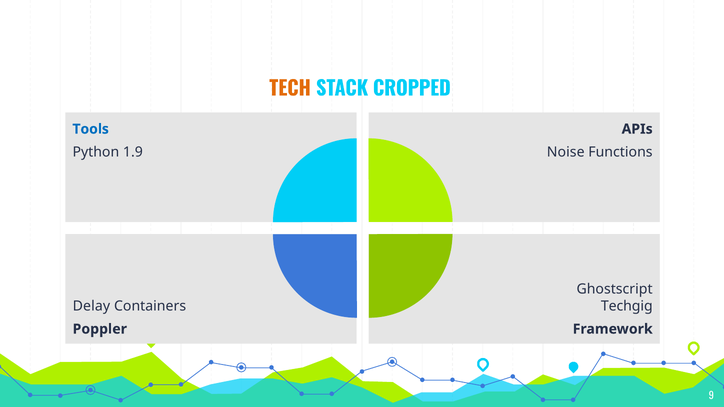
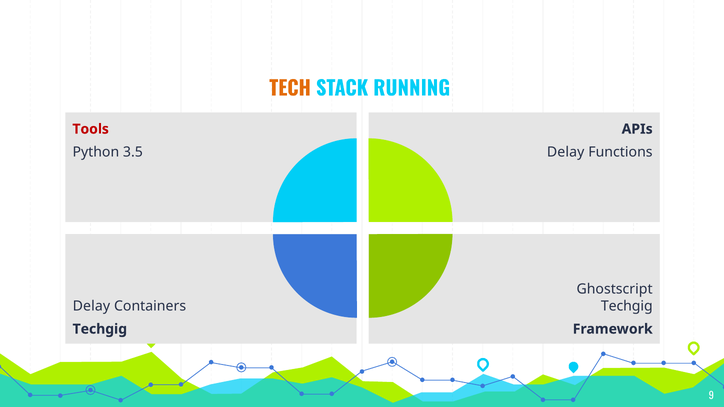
CROPPED: CROPPED -> RUNNING (412, 89)
Tools colour: blue -> red (91, 129)
1.9: 1.9 -> 3.5 (133, 152)
Noise: Noise -> Delay (566, 152)
Poppler: Poppler -> Techgig (100, 329)
